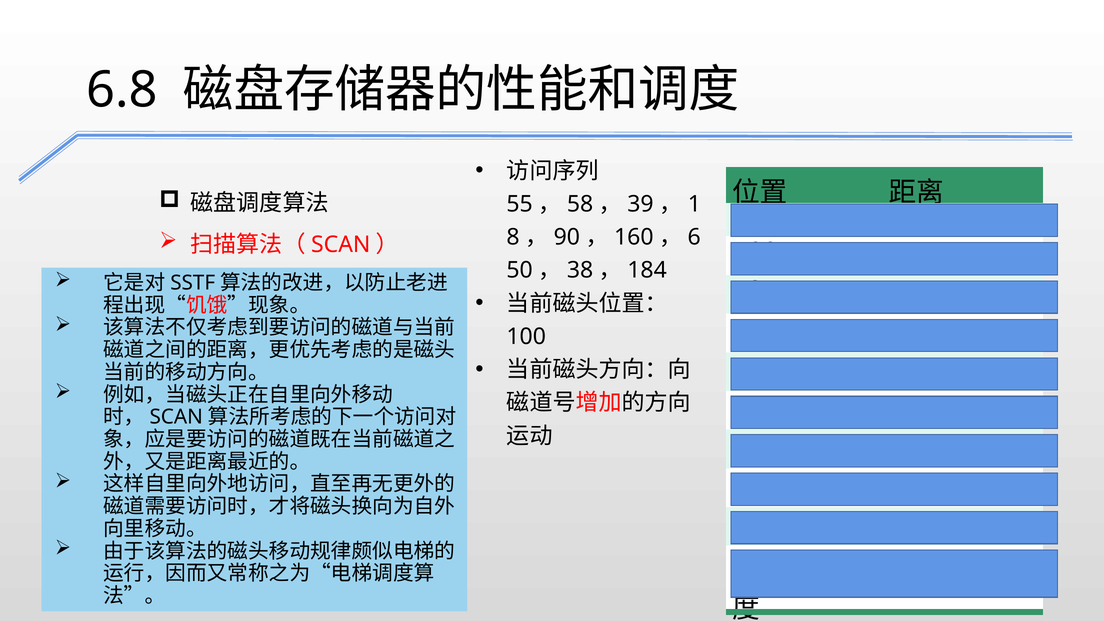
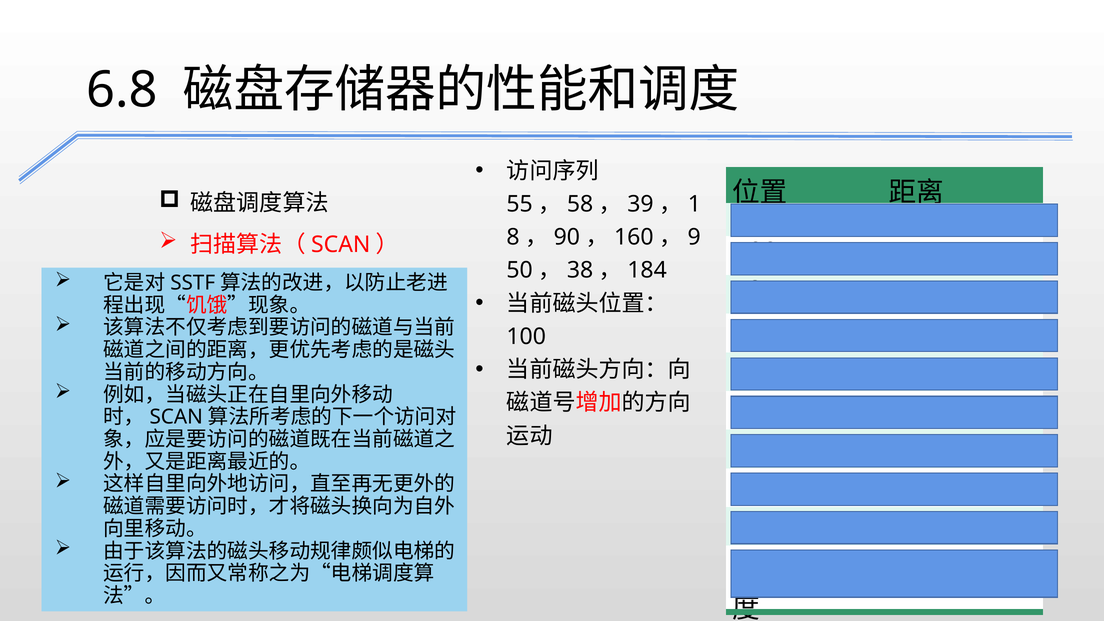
6: 6 -> 9 (694, 237)
